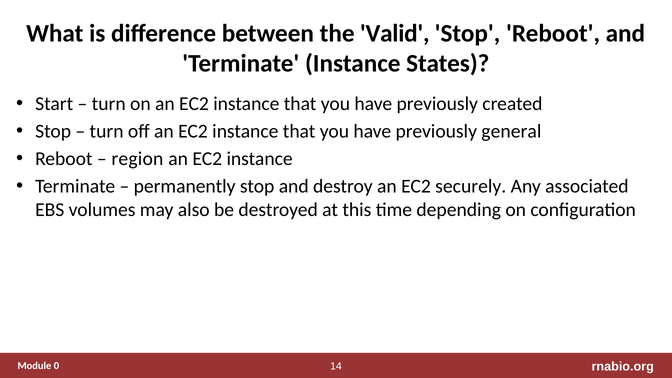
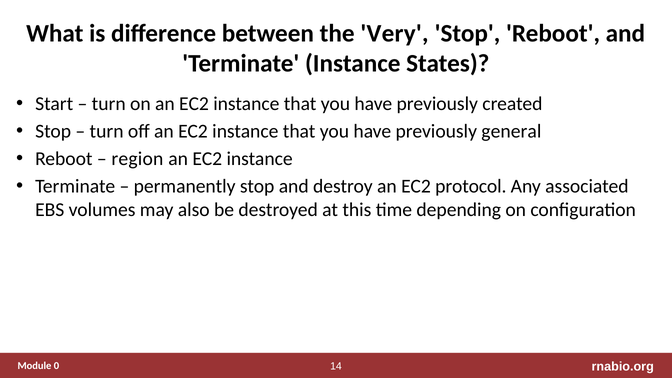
Valid: Valid -> Very (394, 33)
securely: securely -> protocol (471, 186)
